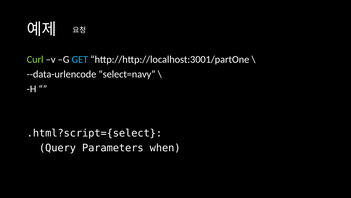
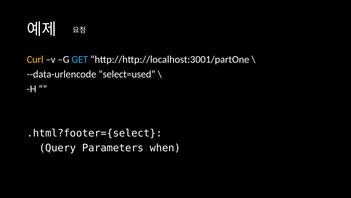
Curl colour: light green -> yellow (35, 59)
select=navy: select=navy -> select=used (127, 74)
.html?script={select: .html?script={select -> .html?footer={select (94, 133)
